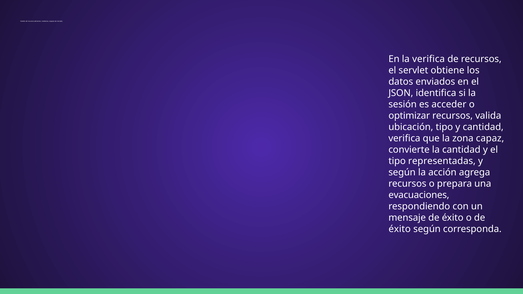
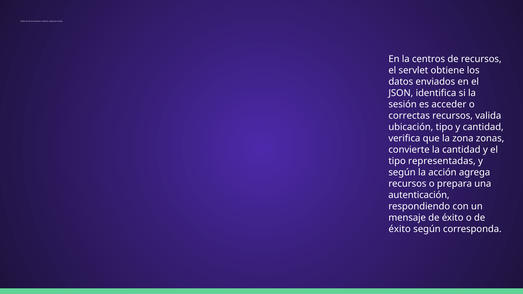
la verifica: verifica -> centros (429, 59)
optimizar: optimizar -> correctas (409, 116)
capaz: capaz -> zonas (490, 139)
evacuaciones: evacuaciones -> autenticación (419, 195)
